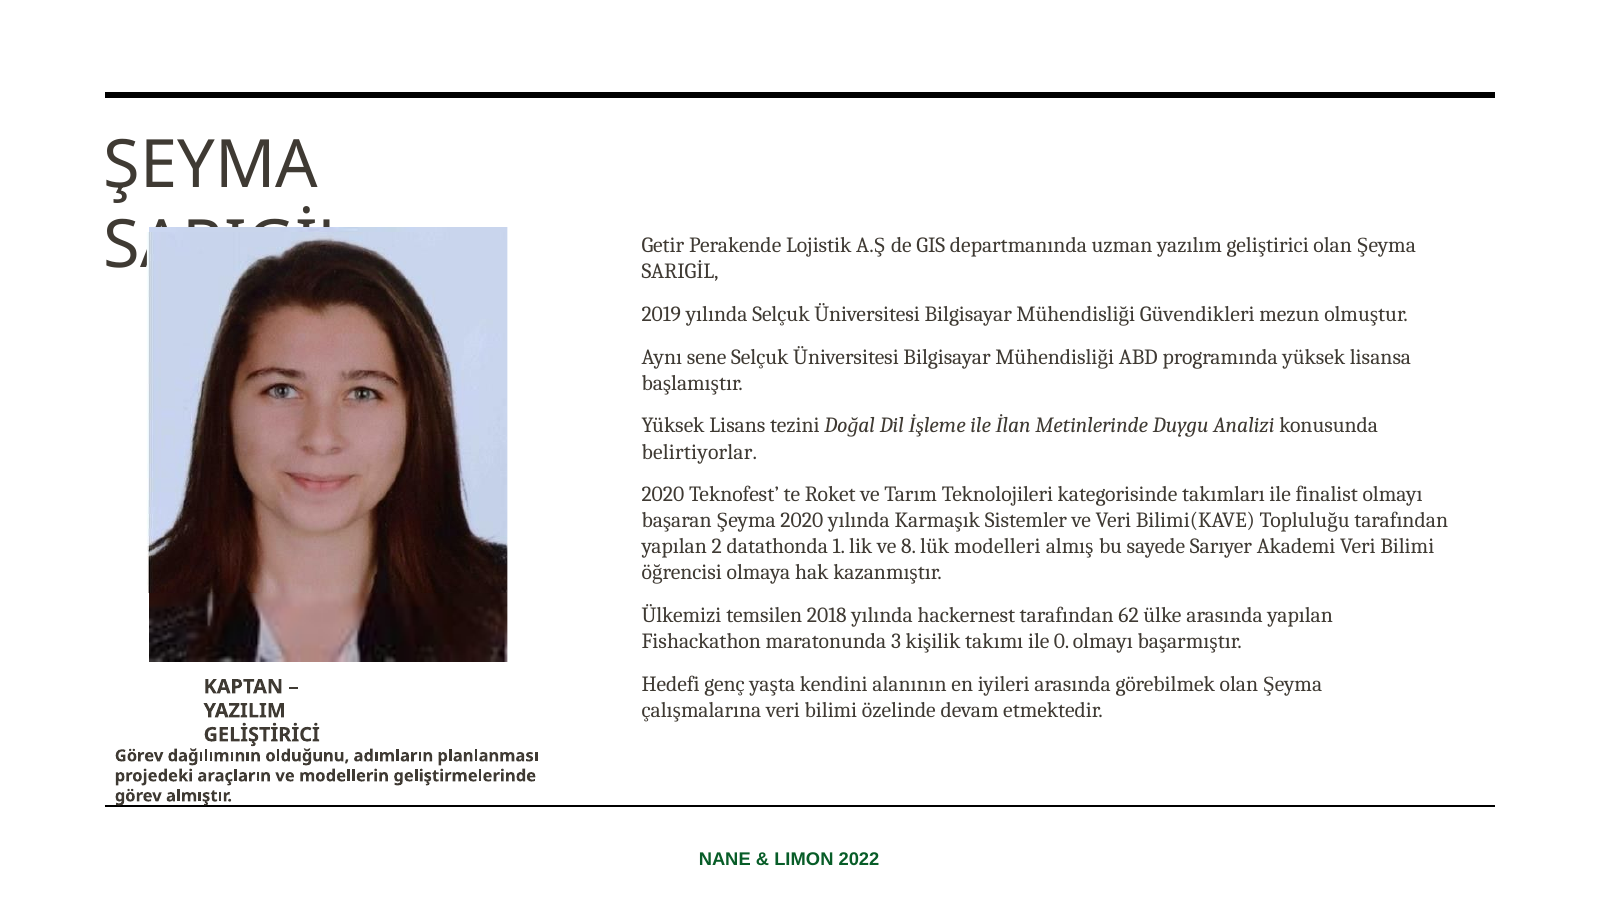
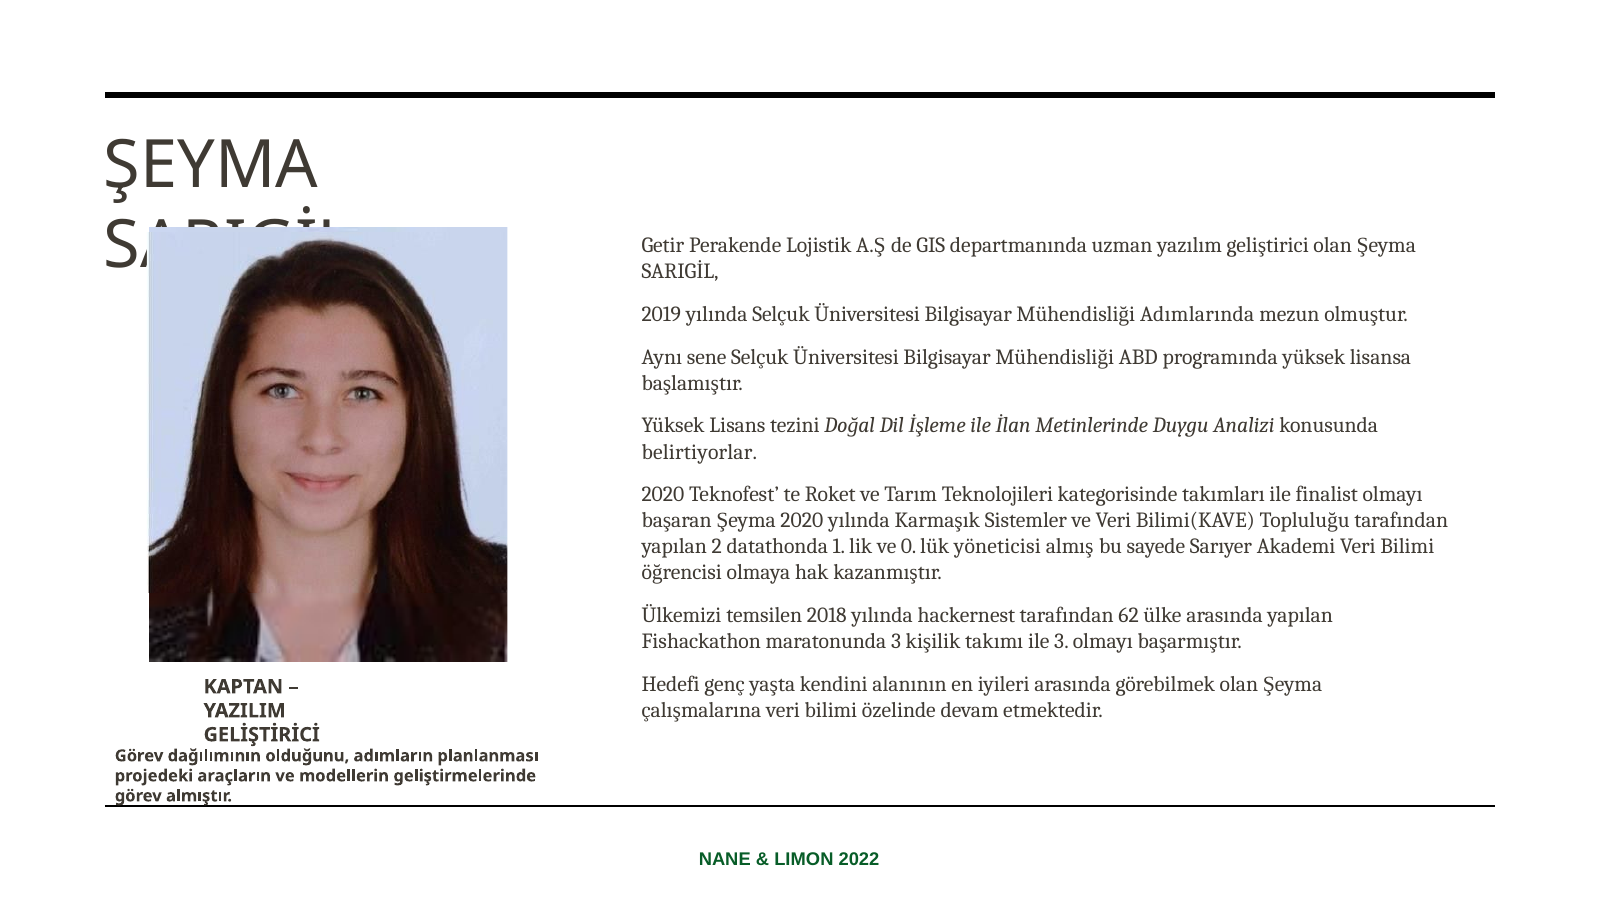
Güvendikleri: Güvendikleri -> Adımlarında (1197, 314)
8: 8 -> 0 (909, 546)
modelleri: modelleri -> yöneticisi (997, 546)
ile 0: 0 -> 3 (1061, 641)
